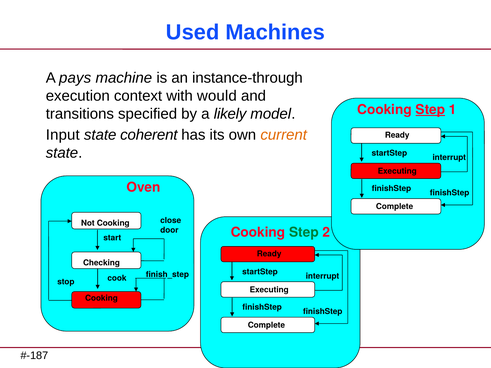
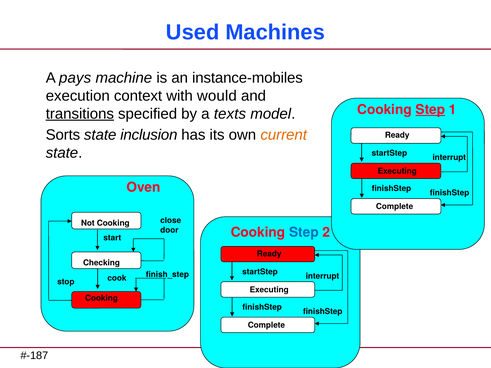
instance-through: instance-through -> instance-mobiles (247, 78)
transitions underline: none -> present (80, 114)
likely: likely -> texts (230, 114)
Input: Input -> Sorts (63, 135)
coherent: coherent -> inclusion (149, 135)
Step colour: green -> blue (304, 232)
